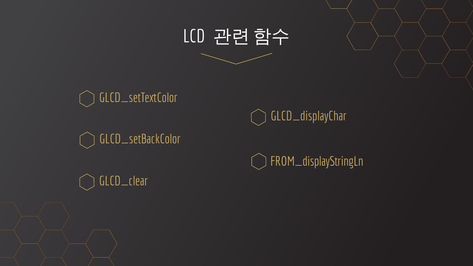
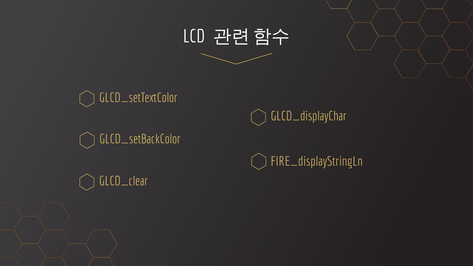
FROM_displayStringLn: FROM_displayStringLn -> FIRE_displayStringLn (317, 161)
